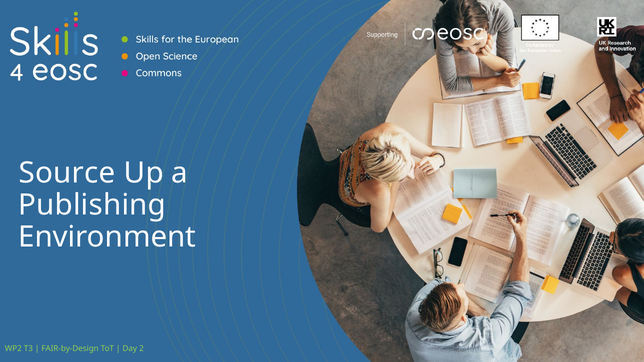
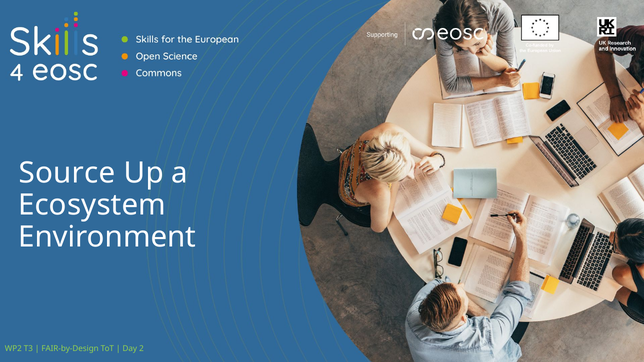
Publishing: Publishing -> Ecosystem (92, 205)
